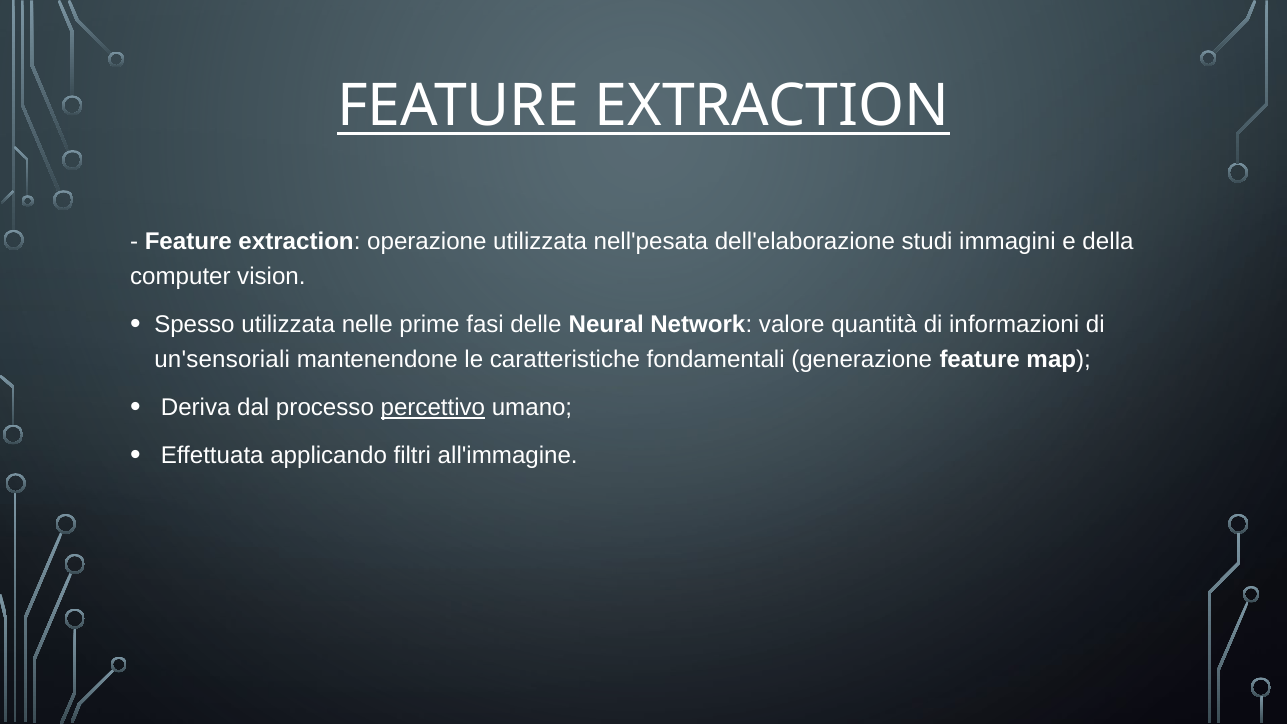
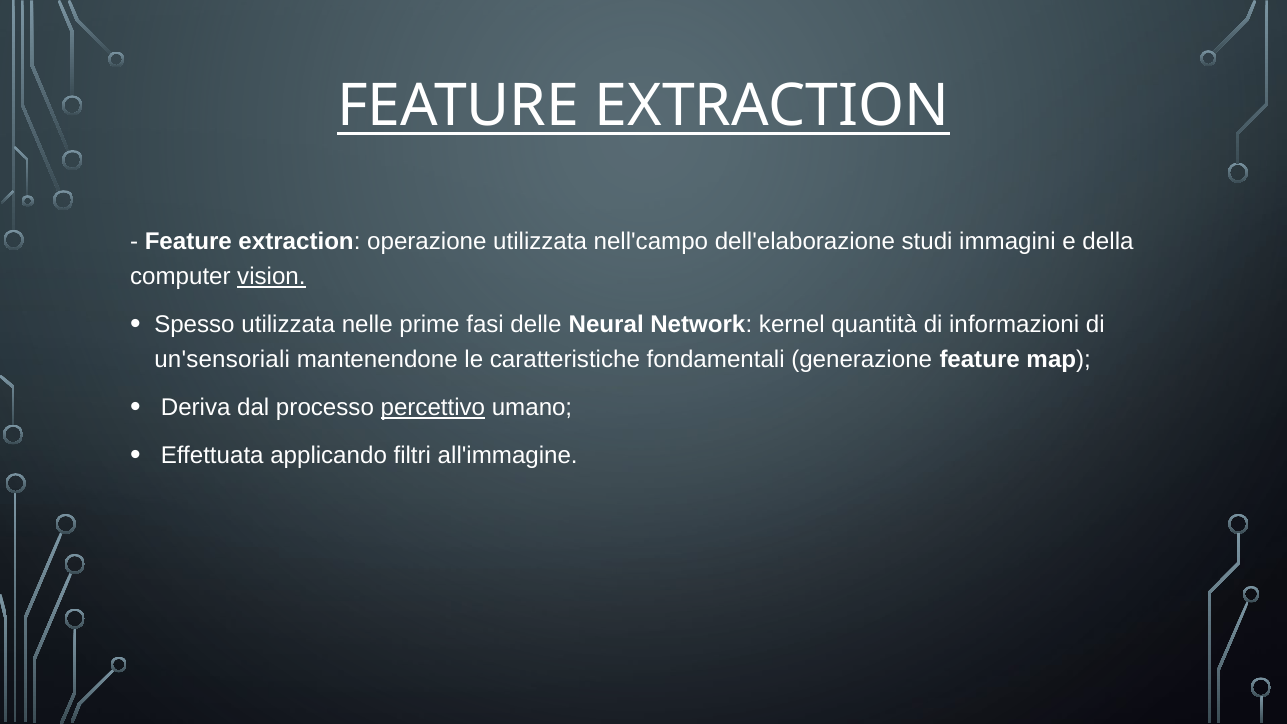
nell'pesata: nell'pesata -> nell'campo (651, 242)
vision underline: none -> present (271, 277)
valore: valore -> kernel (792, 325)
